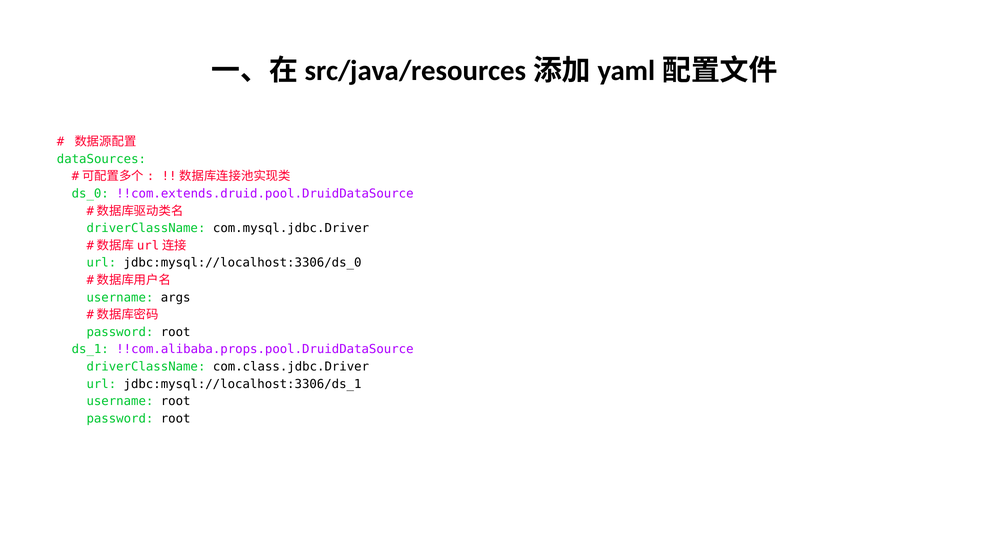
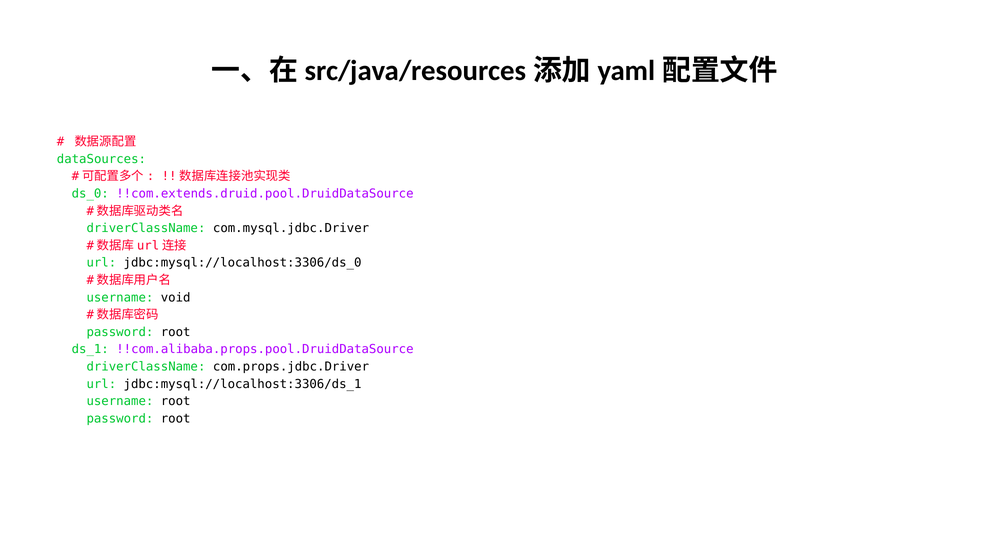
args: args -> void (176, 298)
com.class.jdbc.Driver: com.class.jdbc.Driver -> com.props.jdbc.Driver (291, 367)
